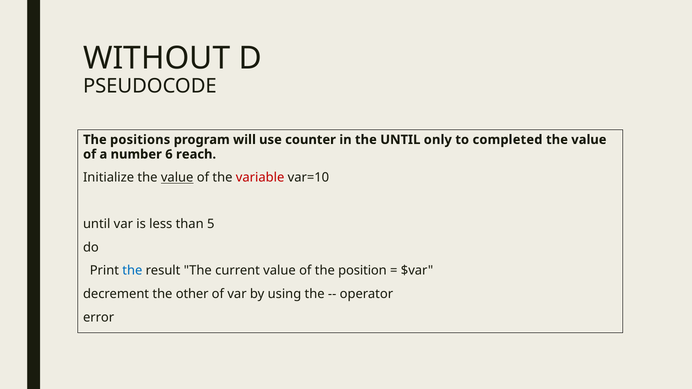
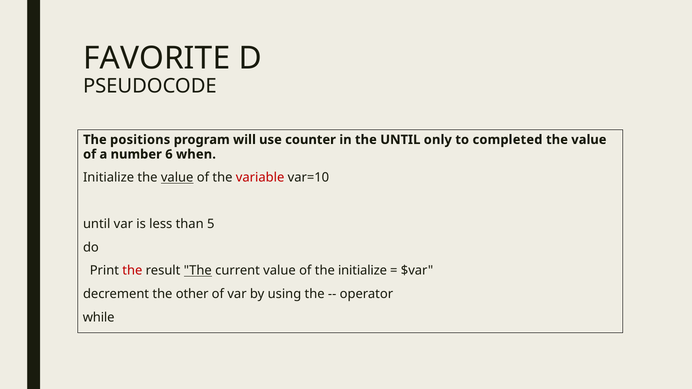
WITHOUT: WITHOUT -> FAVORITE (157, 58)
reach: reach -> when (196, 154)
the colour: blue -> red (132, 271)
The underline: none -> present (198, 271)
the position: position -> initialize (362, 271)
error: error -> while (99, 317)
